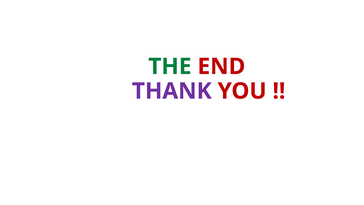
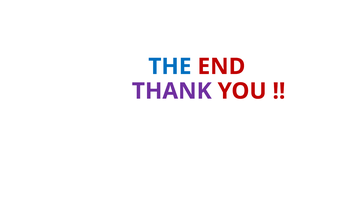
THE colour: green -> blue (170, 66)
